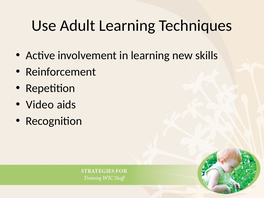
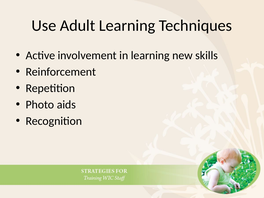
Video: Video -> Photo (40, 105)
